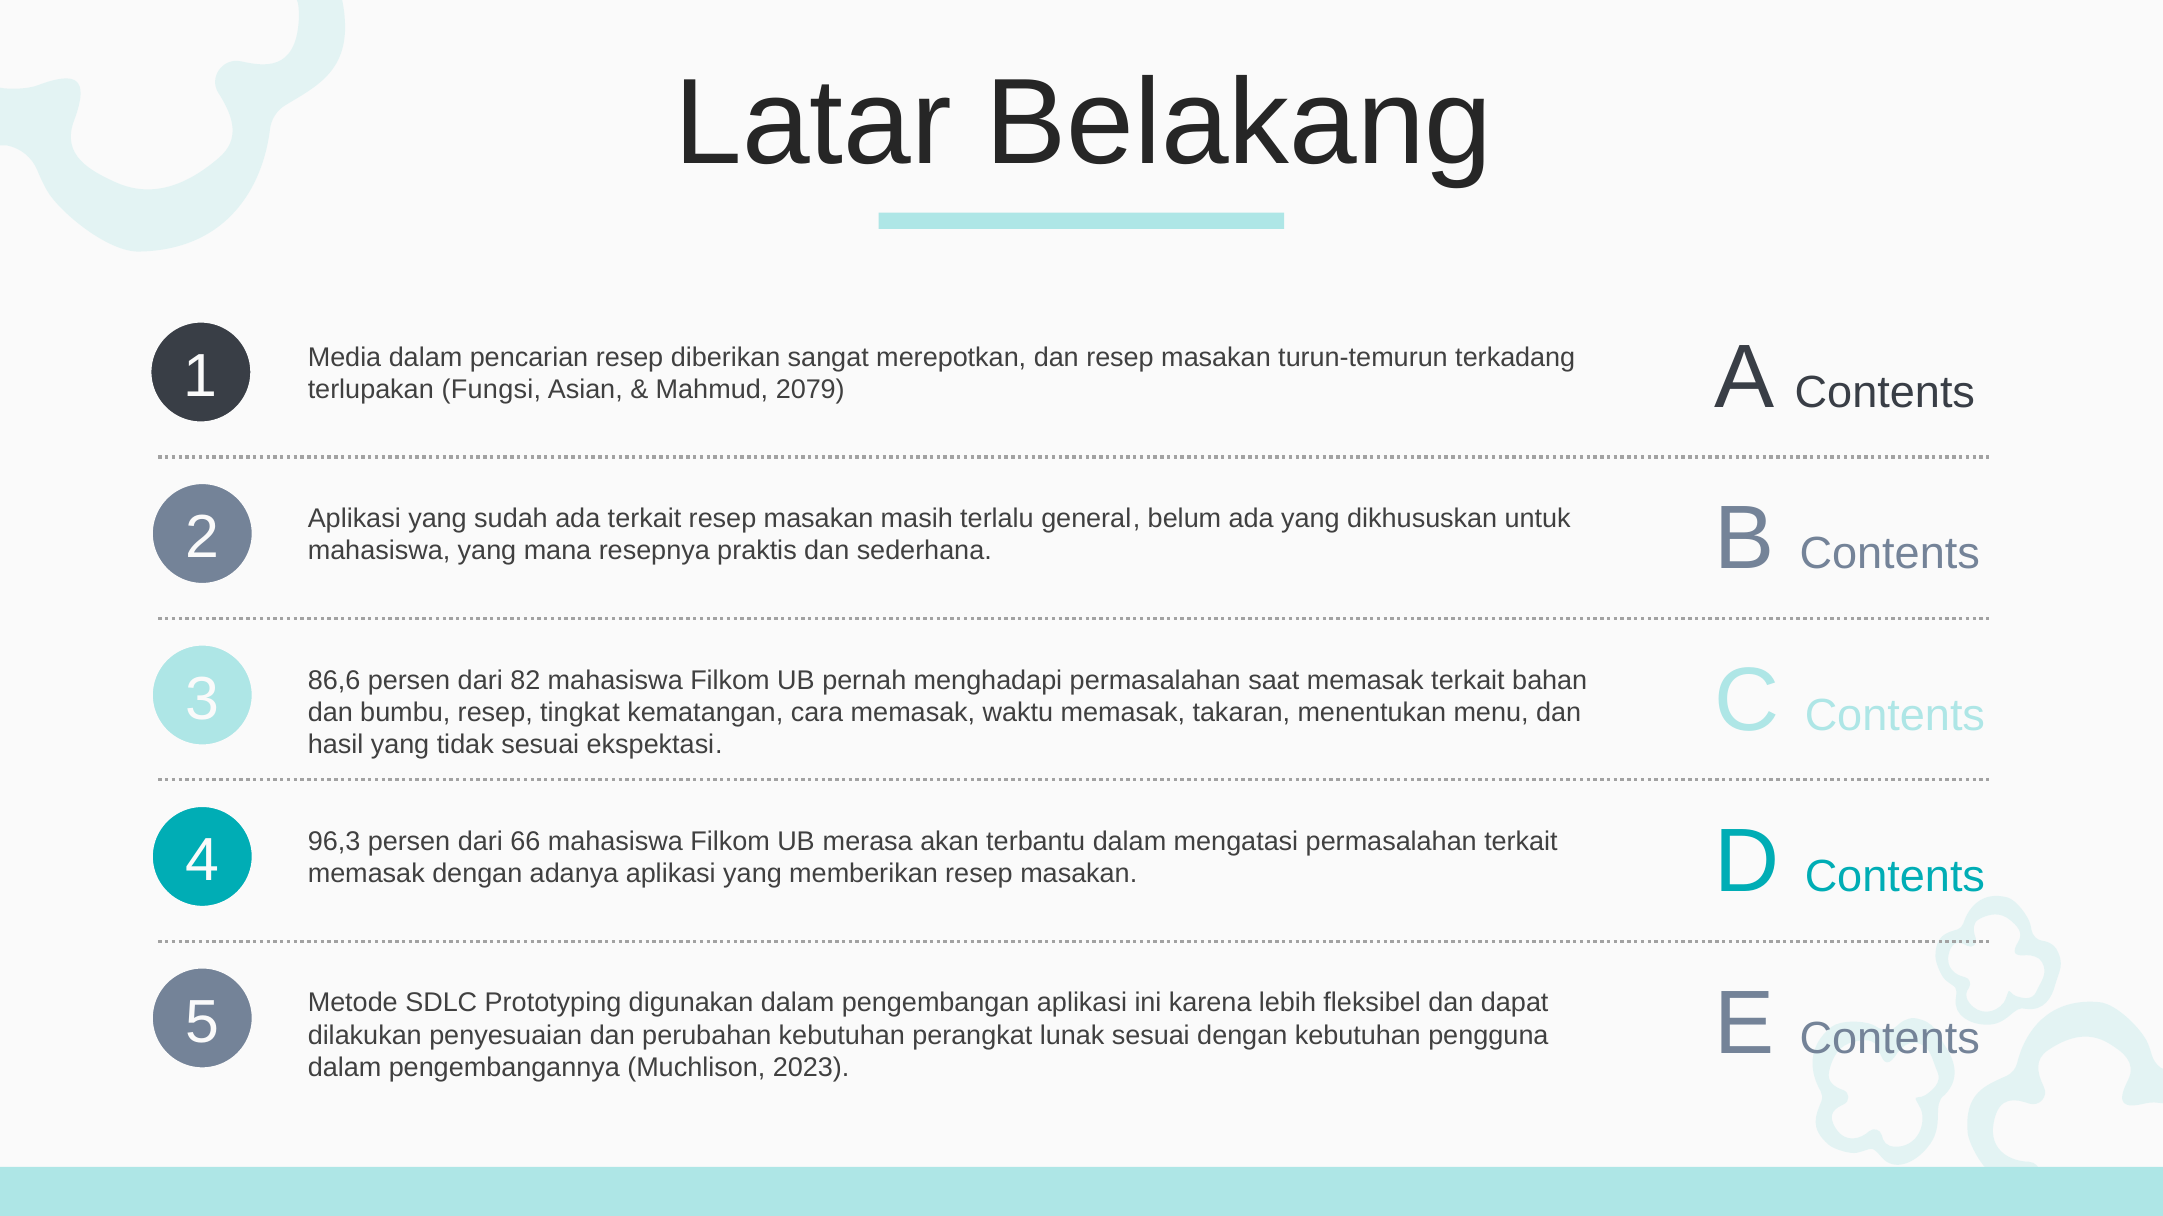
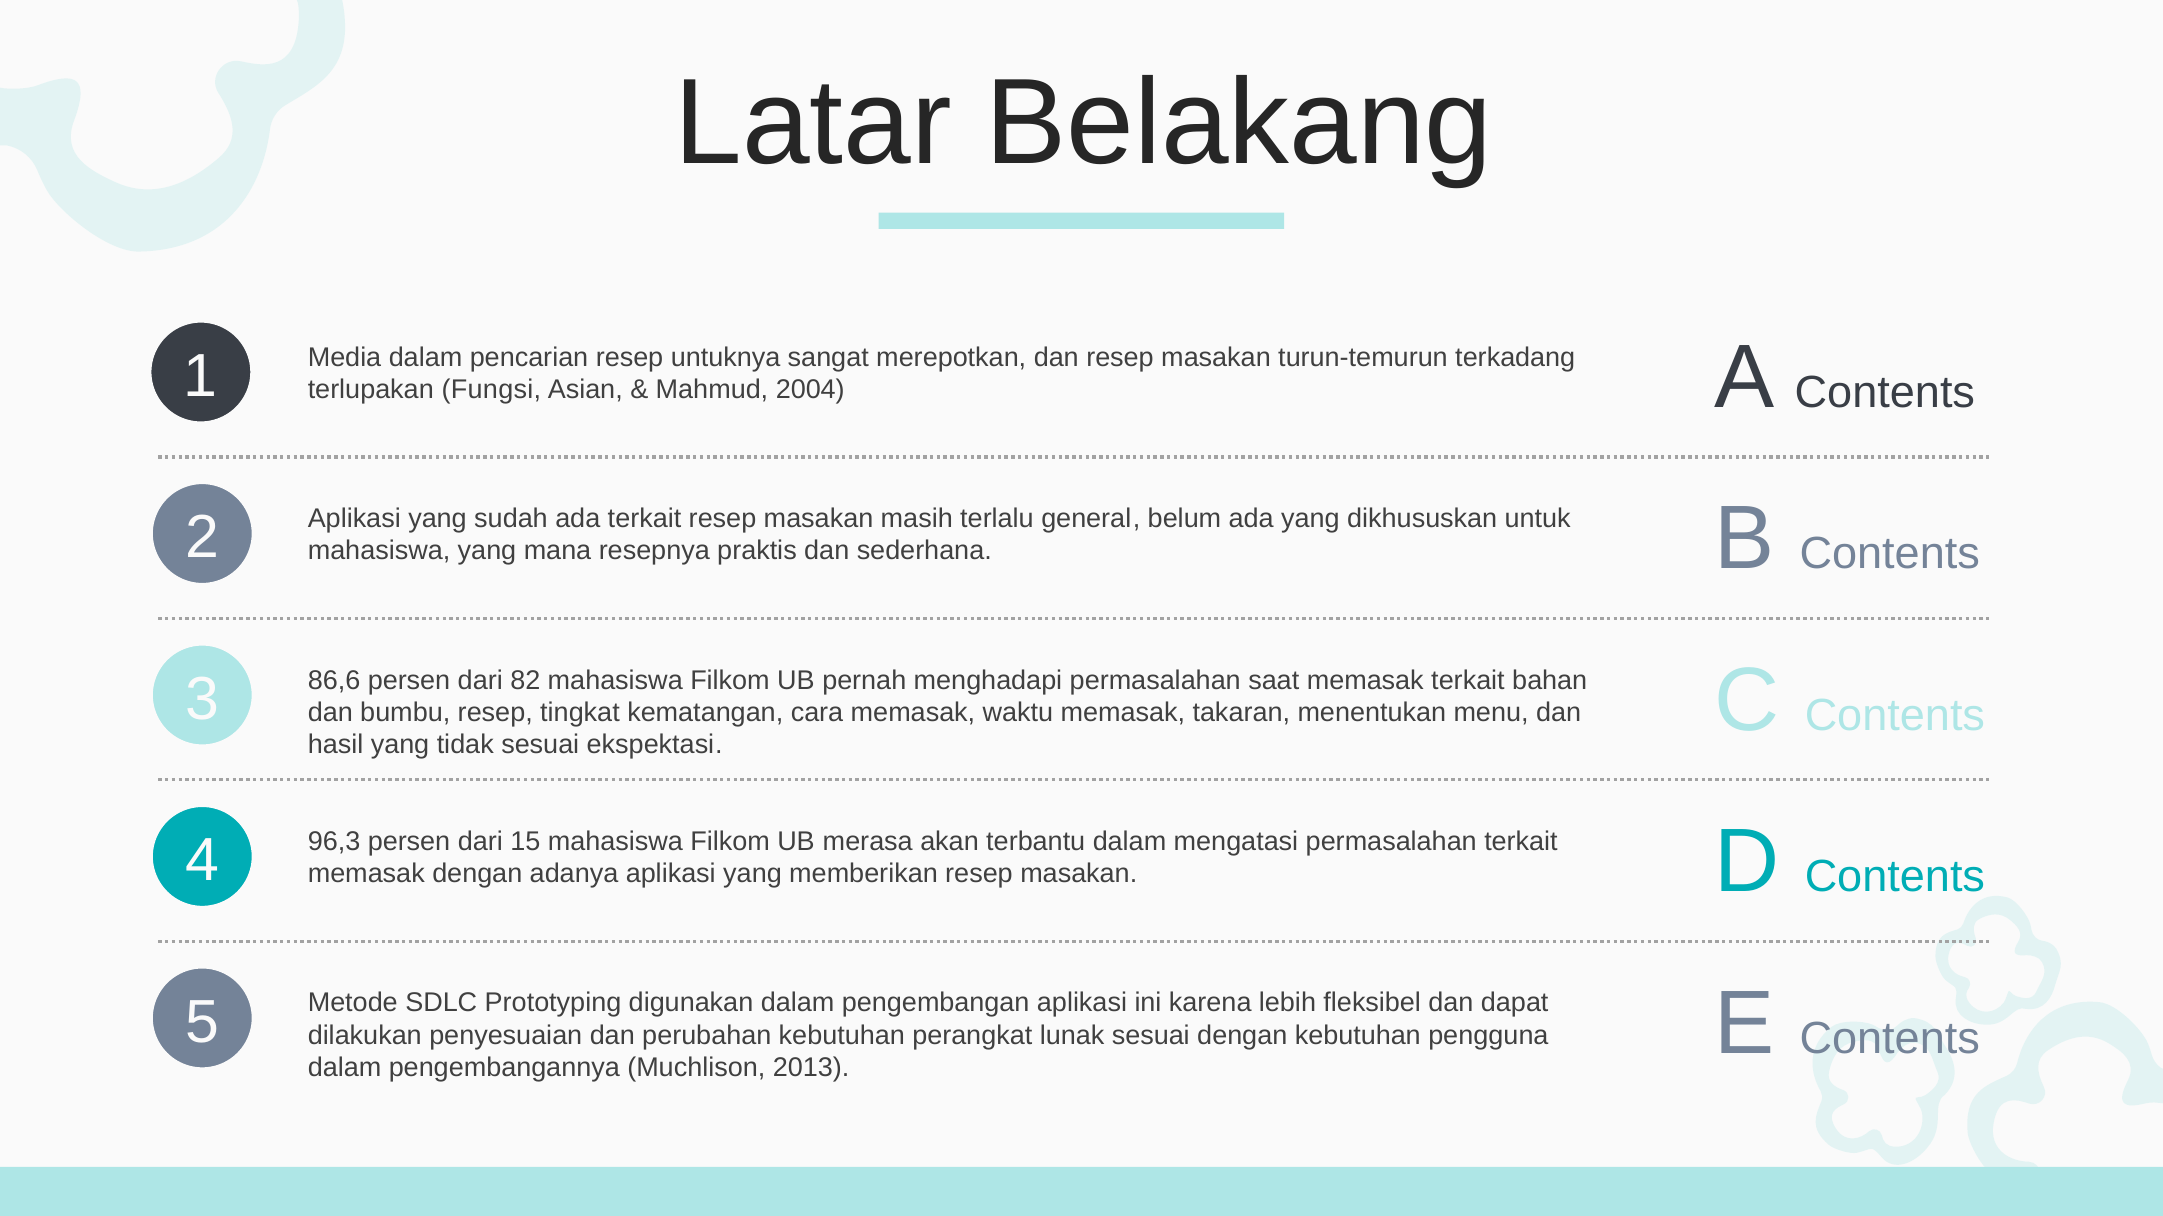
diberikan: diberikan -> untuknya (726, 357)
2079: 2079 -> 2004 (810, 390)
66: 66 -> 15 (525, 842)
2023: 2023 -> 2013 (811, 1069)
